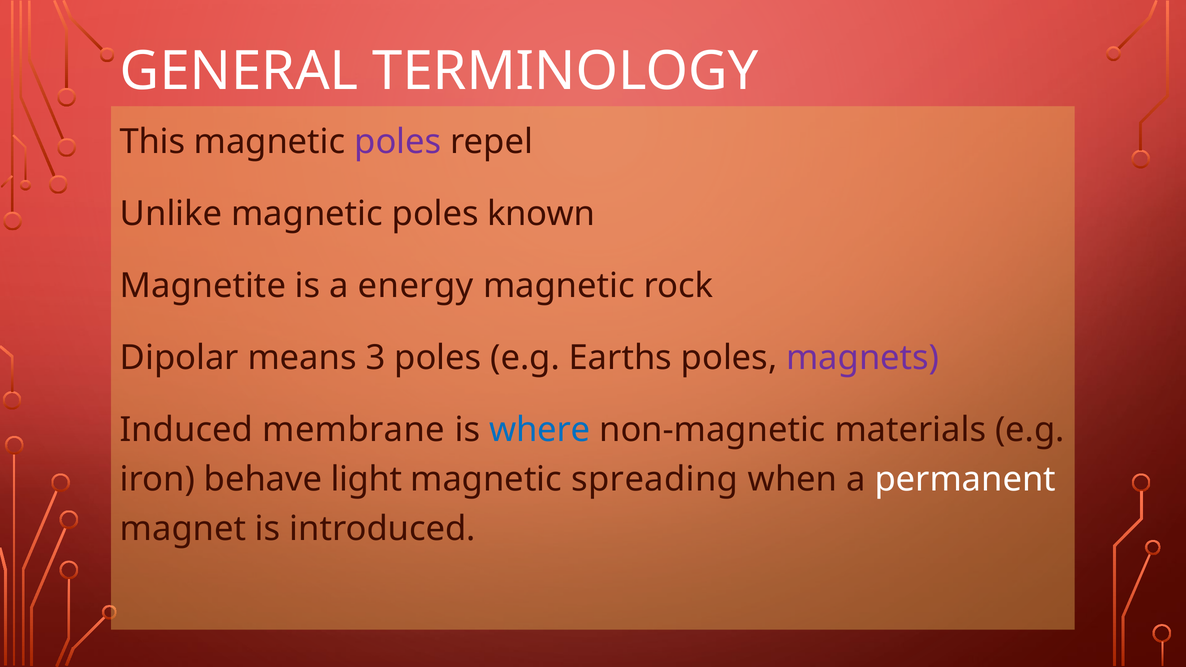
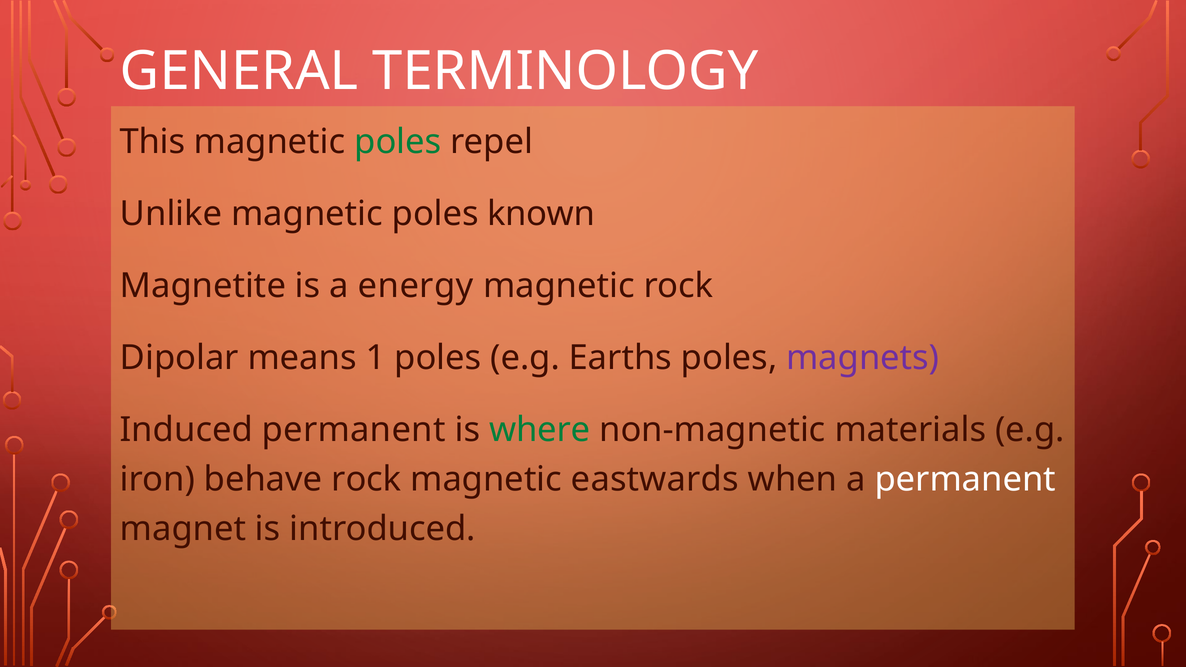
poles colour: purple -> green (398, 142)
3: 3 -> 1 (376, 358)
Induced membrane: membrane -> permanent (354, 430)
where colour: blue -> green (540, 430)
behave light: light -> rock (366, 479)
spreading: spreading -> eastwards (655, 479)
